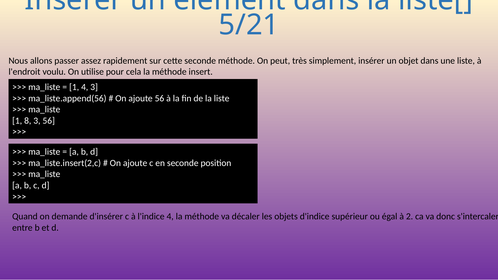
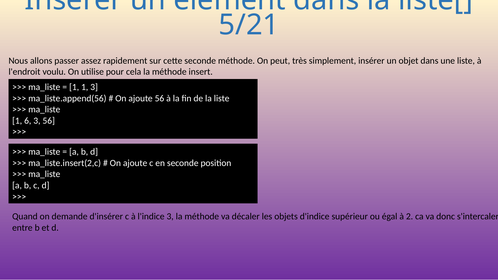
1 4: 4 -> 1 (85, 87)
8: 8 -> 6 (28, 121)
l'indice 4: 4 -> 3 (170, 217)
